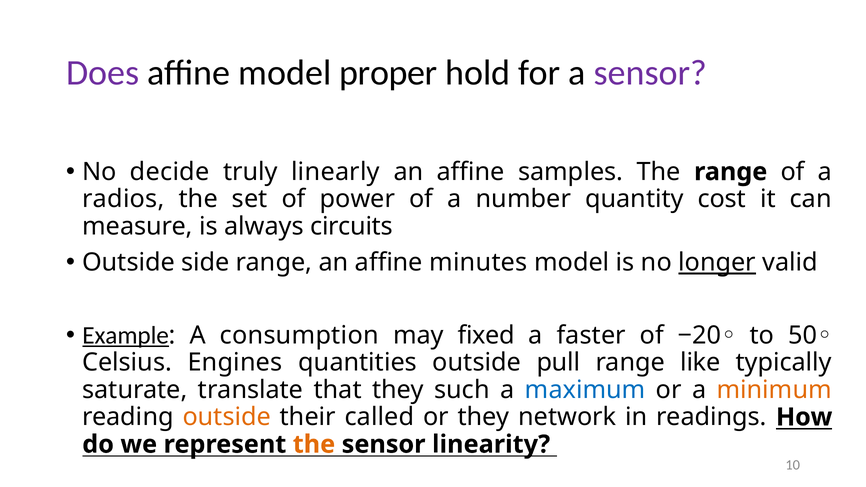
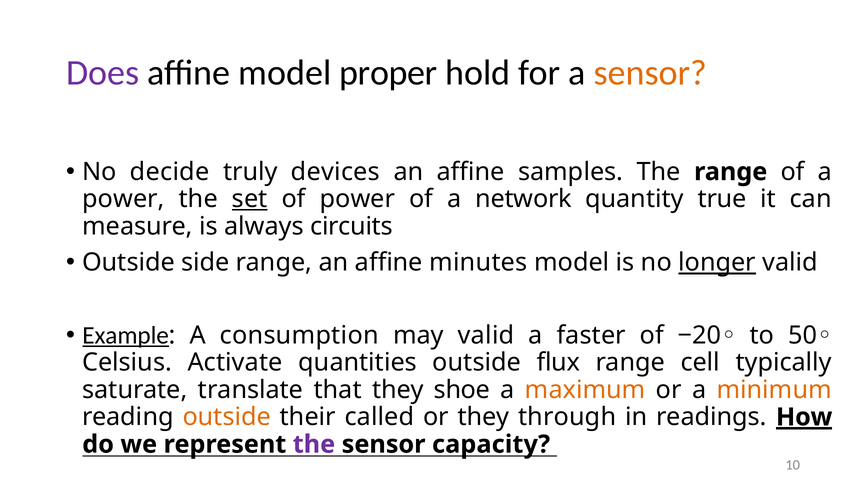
sensor colour: purple -> orange (650, 73)
linearly: linearly -> devices (335, 172)
radios: radios -> power (123, 199)
set underline: none -> present (250, 199)
number: number -> network (524, 199)
cost: cost -> true (722, 199)
may fixed: fixed -> valid (486, 335)
Engines: Engines -> Activate (235, 363)
pull: pull -> flux (558, 363)
like: like -> cell (700, 363)
such: such -> shoe (462, 390)
maximum colour: blue -> orange (585, 390)
network: network -> through (567, 417)
How underline: none -> present (804, 417)
the colour: orange -> purple (314, 444)
linearity: linearity -> capacity (491, 444)
